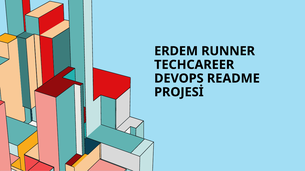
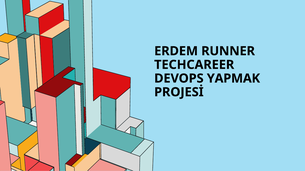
README: README -> YAPMAK (233, 79)
